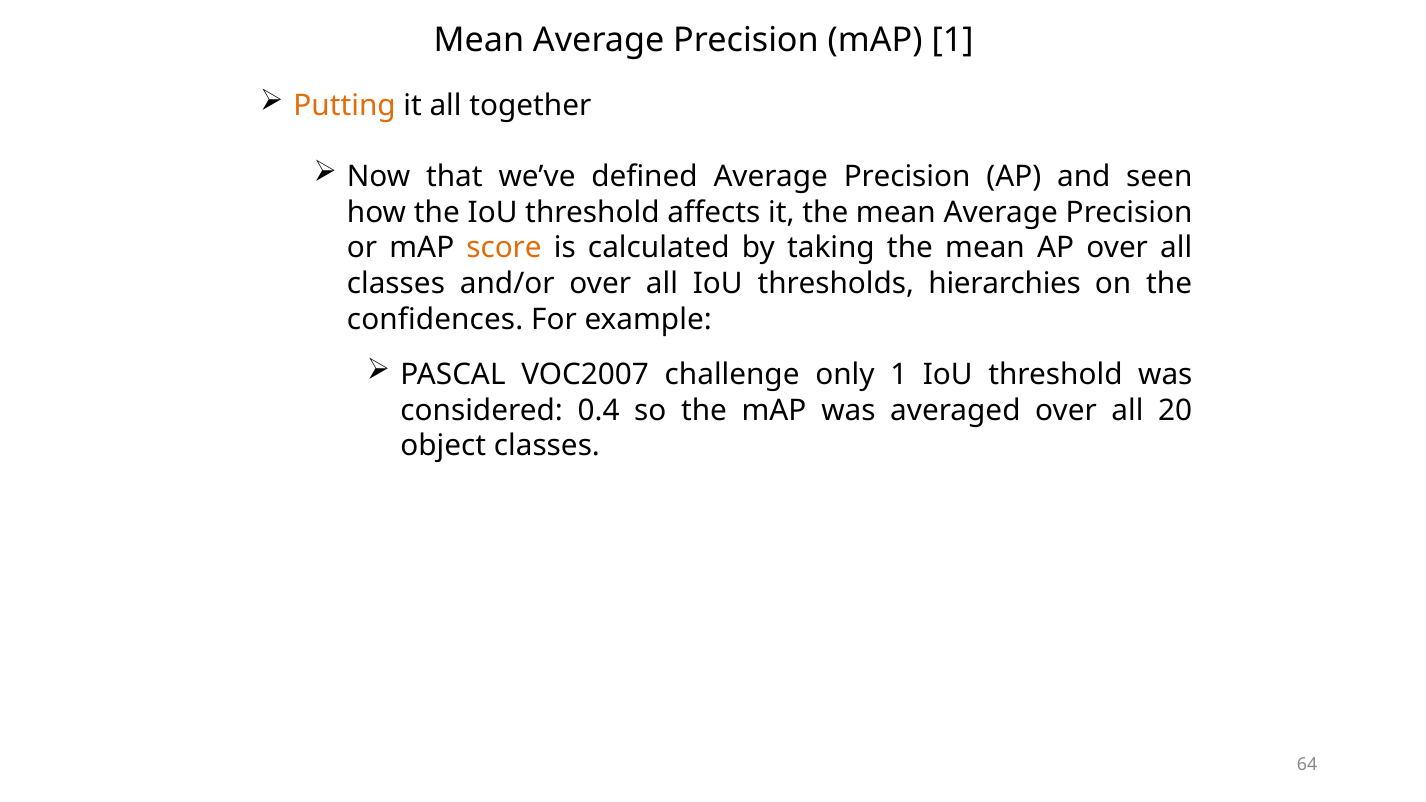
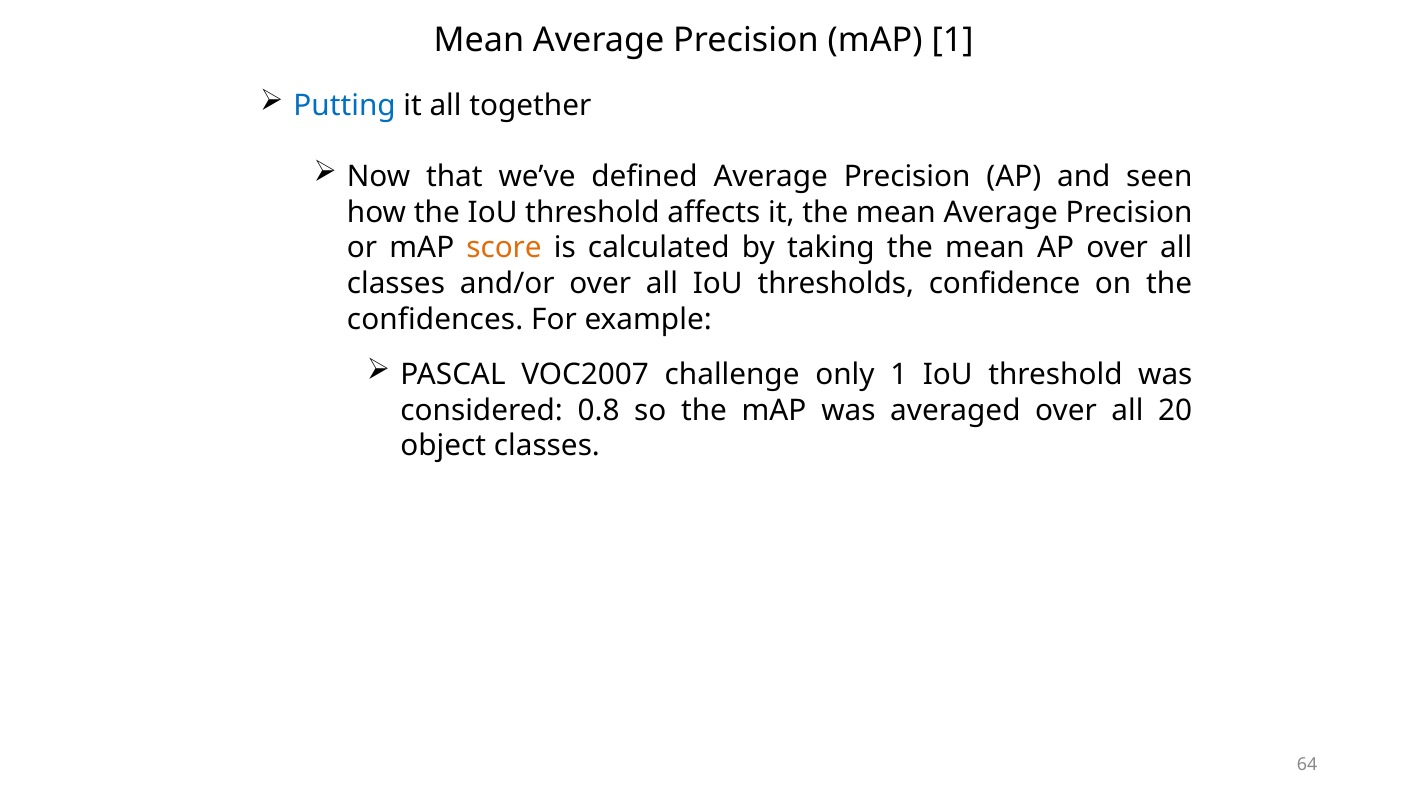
Putting colour: orange -> blue (345, 105)
hierarchies: hierarchies -> confidence (1005, 284)
0.4: 0.4 -> 0.8 (599, 410)
